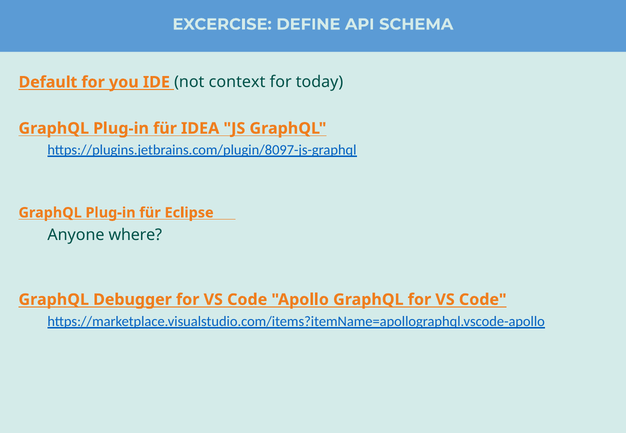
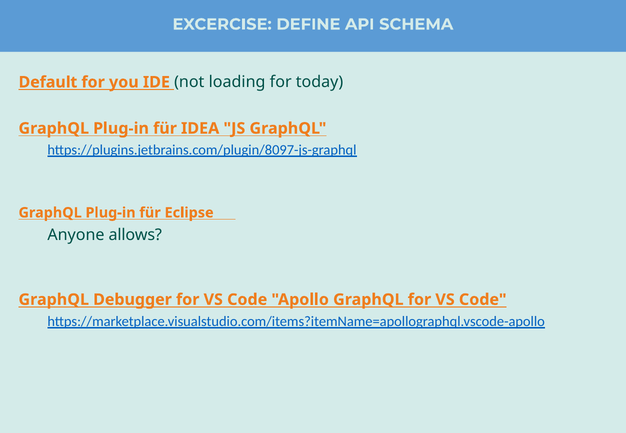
context: context -> loading (237, 82)
where: where -> allows (135, 235)
